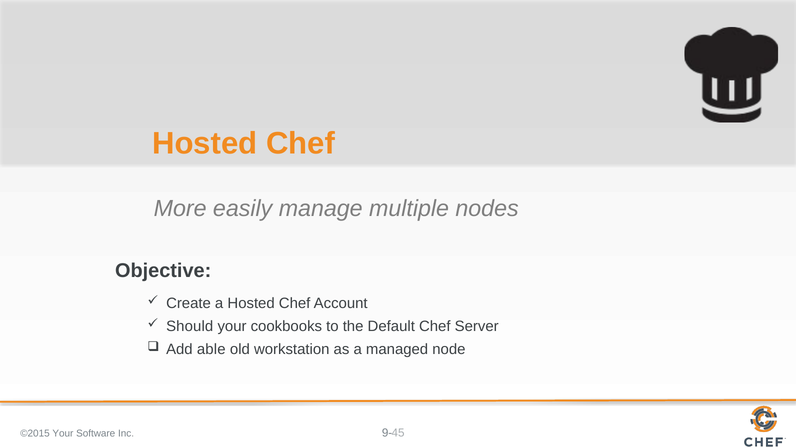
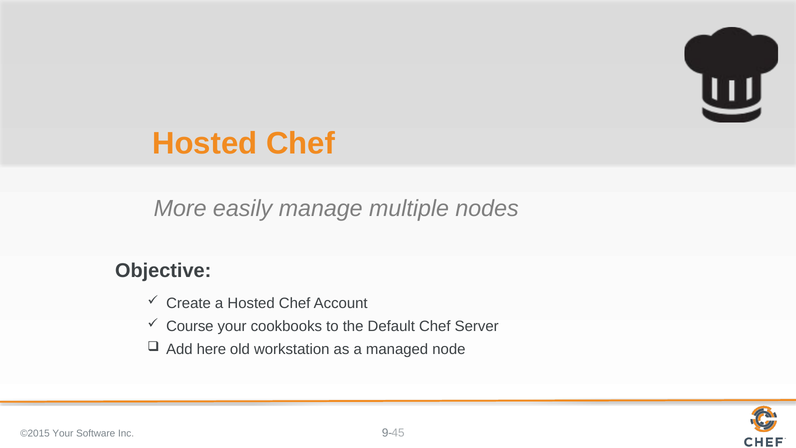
Should: Should -> Course (190, 326)
able: able -> here (211, 349)
